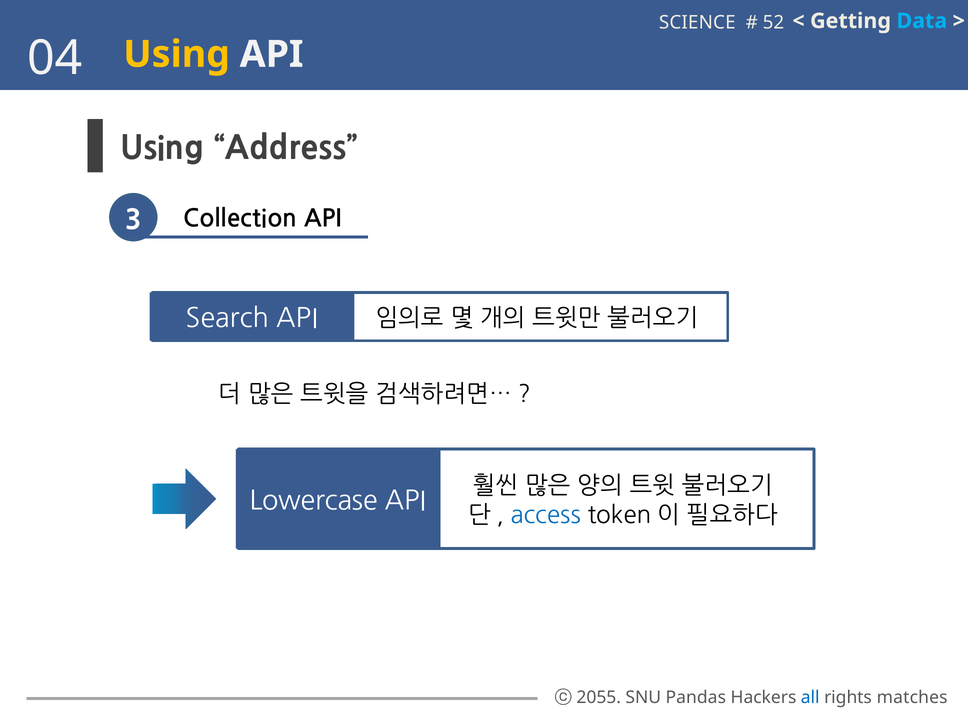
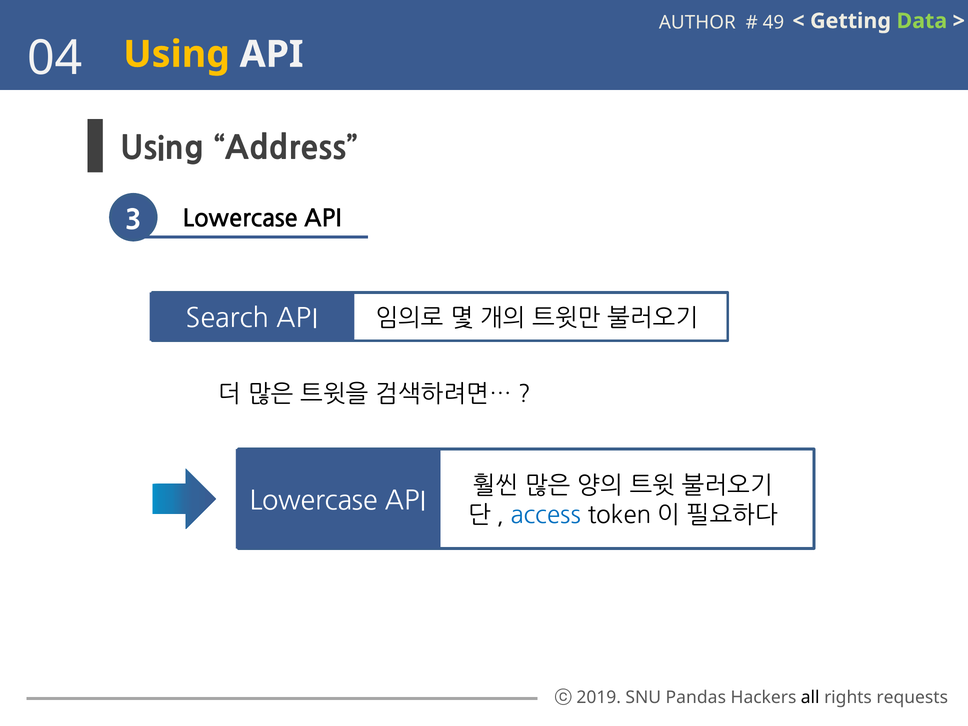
SCIENCE: SCIENCE -> AUTHOR (697, 22)
52: 52 -> 49 (773, 22)
Data colour: light blue -> light green (922, 21)
3 Collection: Collection -> Lowercase (241, 219)
2055: 2055 -> 2019 (599, 698)
all colour: blue -> black (810, 698)
matches: matches -> requests (912, 698)
